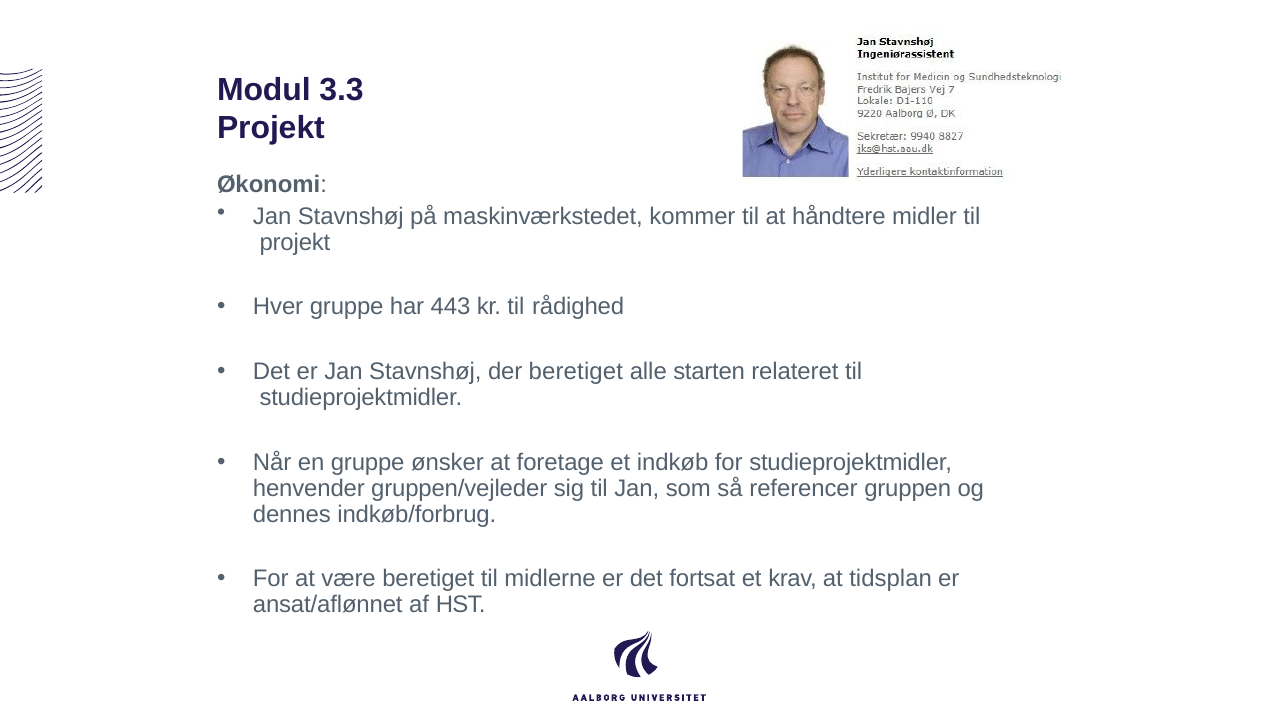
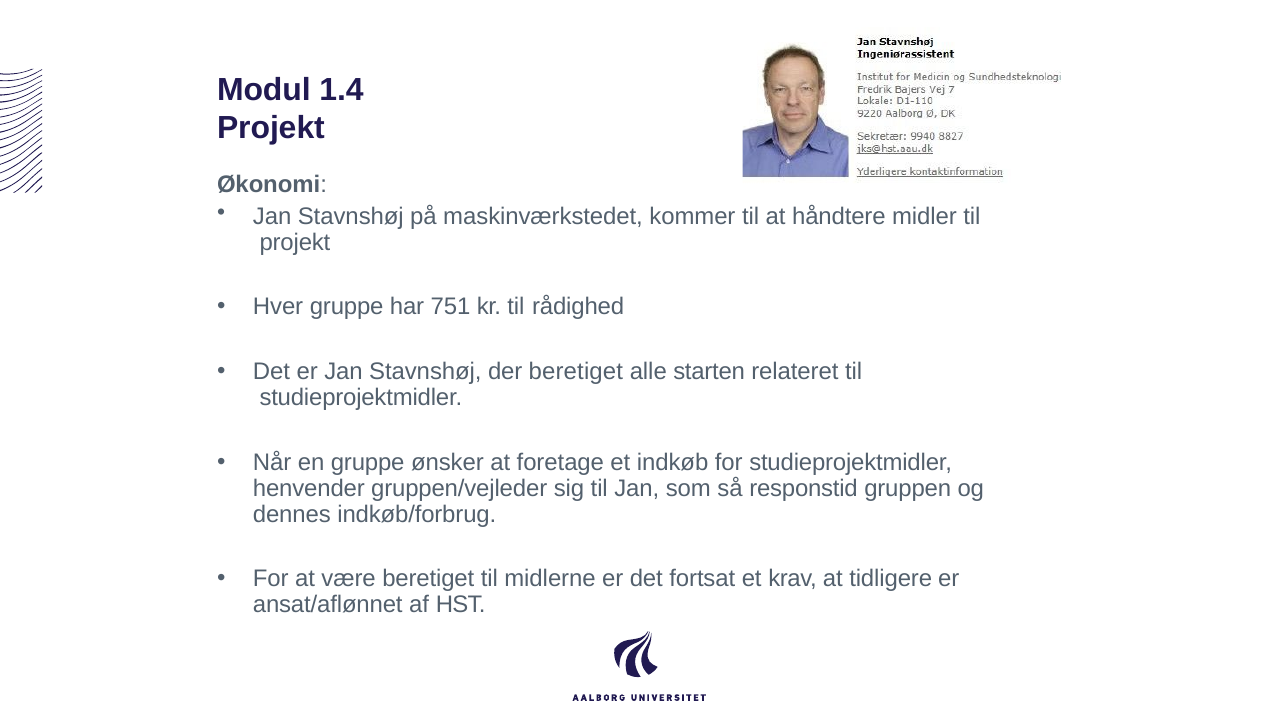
3.3: 3.3 -> 1.4 (342, 90)
443: 443 -> 751 (450, 307)
referencer: referencer -> responstid (804, 489)
tidsplan: tidsplan -> tidligere (891, 579)
